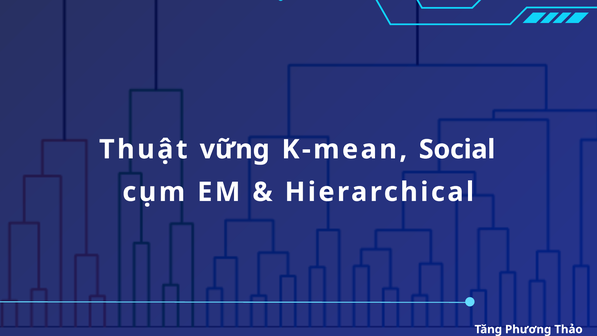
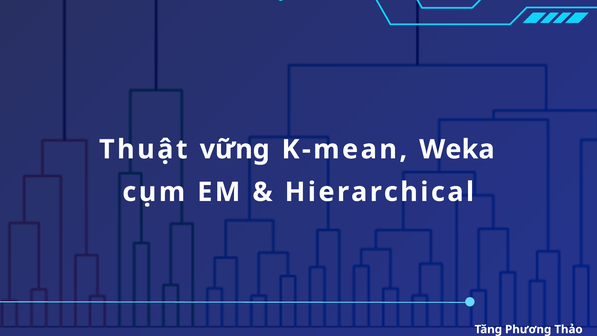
Social: Social -> Weka (457, 149)
